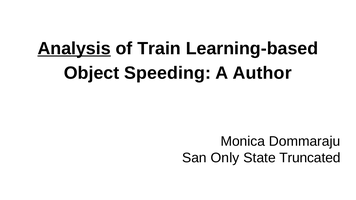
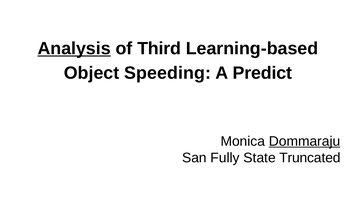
Train: Train -> Third (159, 49)
Author: Author -> Predict (262, 73)
Dommaraju underline: none -> present (305, 141)
Only: Only -> Fully (225, 158)
